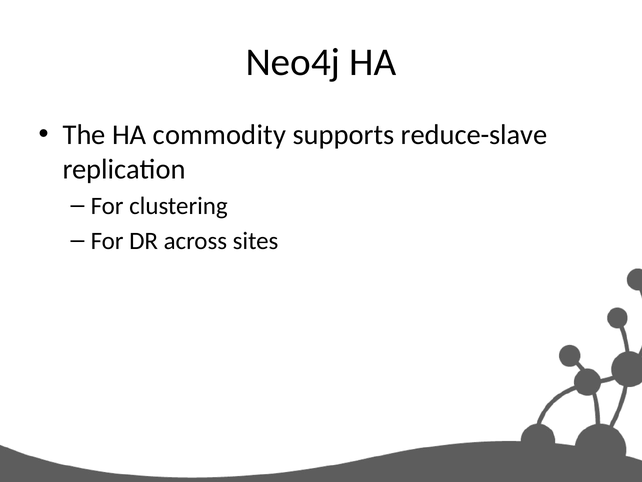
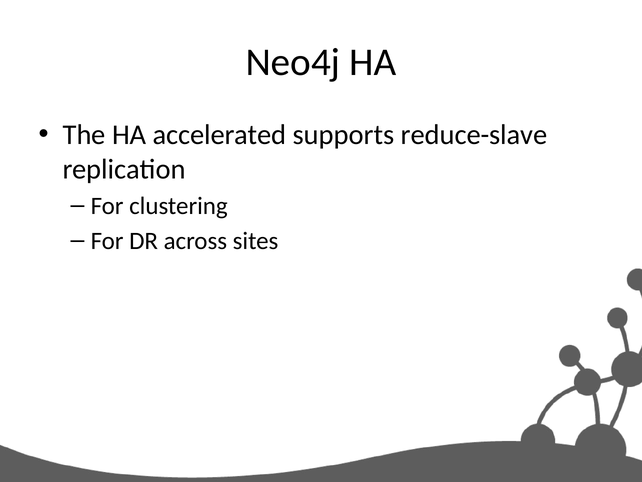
commodity: commodity -> accelerated (220, 135)
